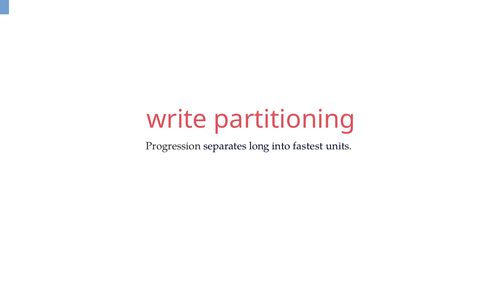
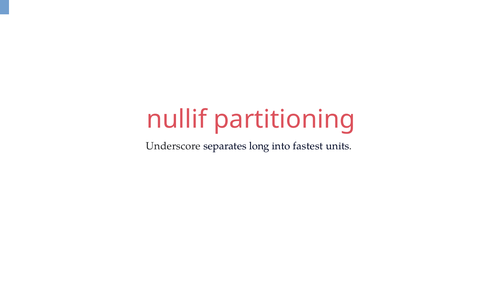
write: write -> nullif (177, 120)
Progression: Progression -> Underscore (173, 146)
